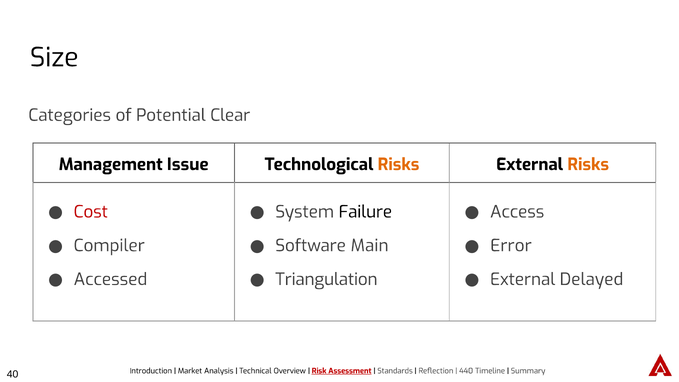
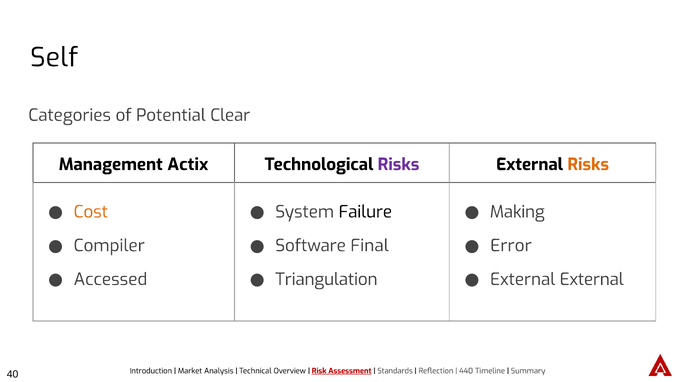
Size: Size -> Self (54, 58)
Issue: Issue -> Actix (188, 164)
Risks colour: orange -> purple (399, 164)
Cost colour: red -> orange (91, 212)
Access: Access -> Making (517, 212)
Main: Main -> Final (370, 246)
External Delayed: Delayed -> External (592, 279)
